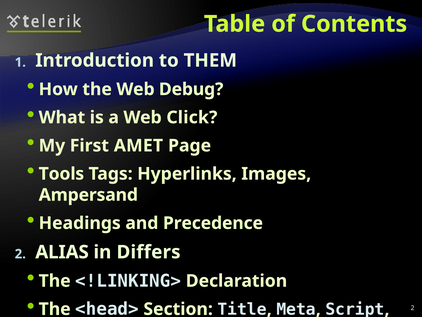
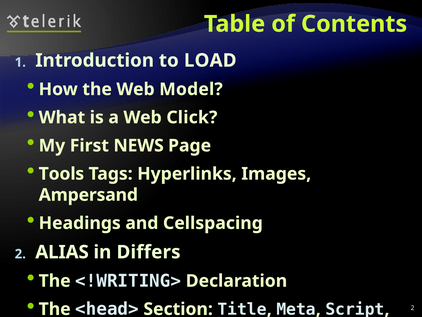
THEM: THEM -> LOAD (210, 60)
Debug: Debug -> Model (191, 89)
AMET: AMET -> NEWS (139, 145)
Precedence: Precedence -> Cellspacing (213, 223)
<!LINKING>: <!LINKING> -> <!WRITING> (128, 281)
